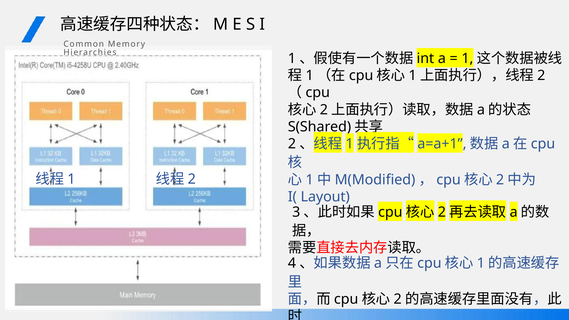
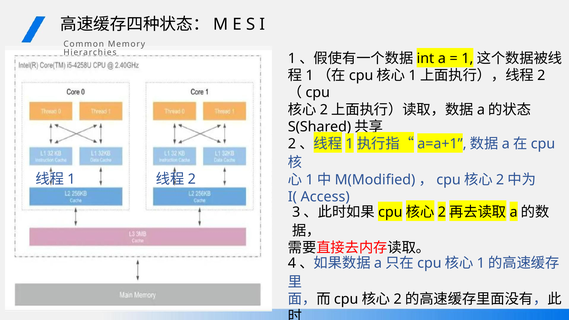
Layout: Layout -> Access (325, 197)
